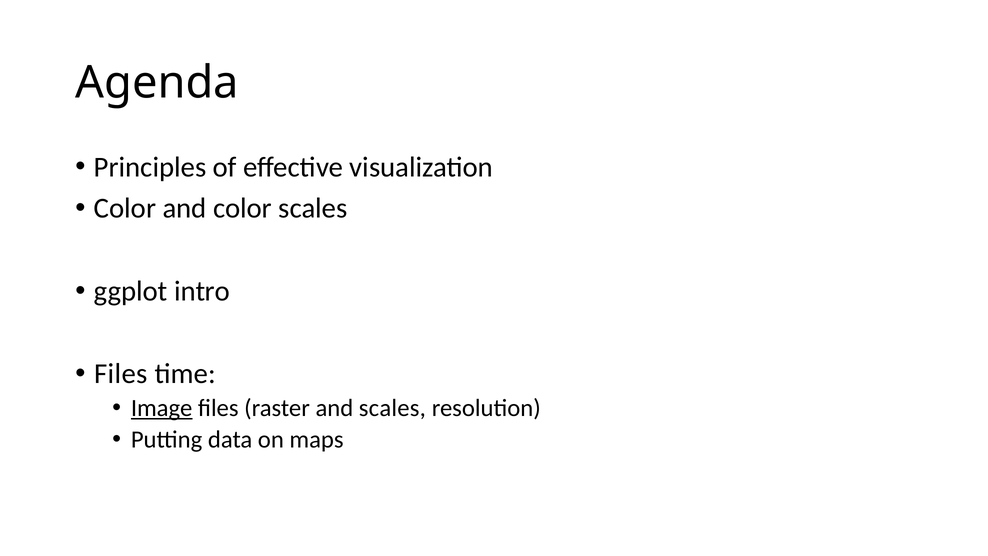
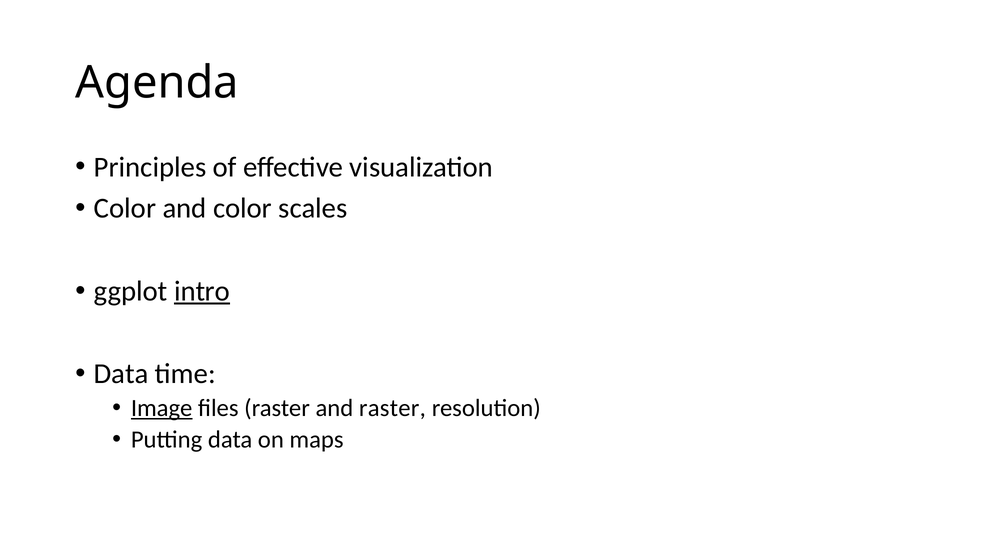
intro underline: none -> present (202, 291)
Files: Files -> Data (121, 374)
and scales: scales -> raster (392, 408)
